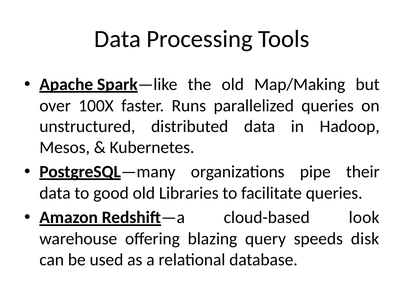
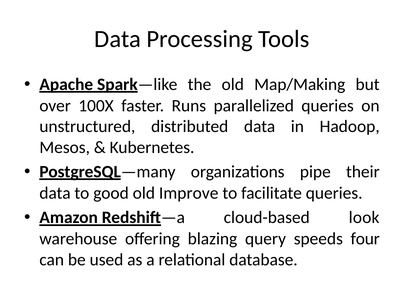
Libraries: Libraries -> Improve (189, 193)
disk: disk -> four (365, 239)
